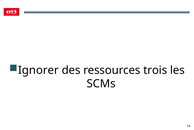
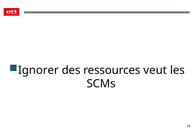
trois: trois -> veut (155, 70)
